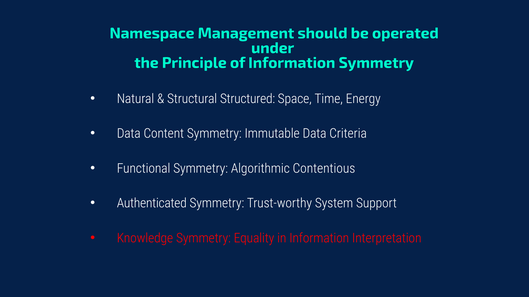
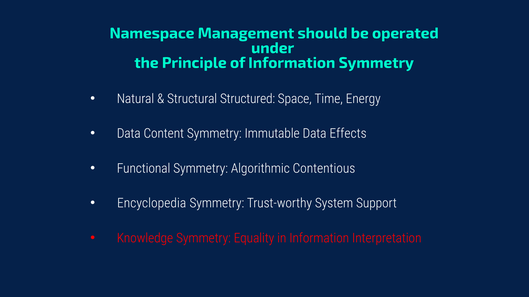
Criteria: Criteria -> Effects (348, 134)
Authenticated: Authenticated -> Encyclopedia (152, 204)
